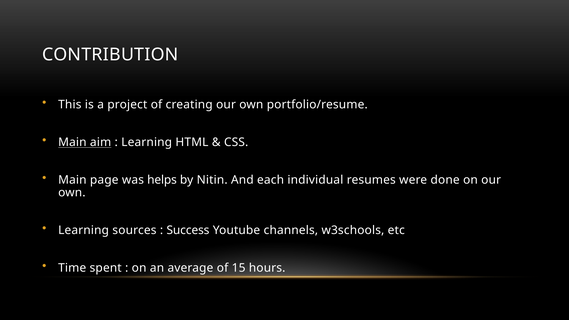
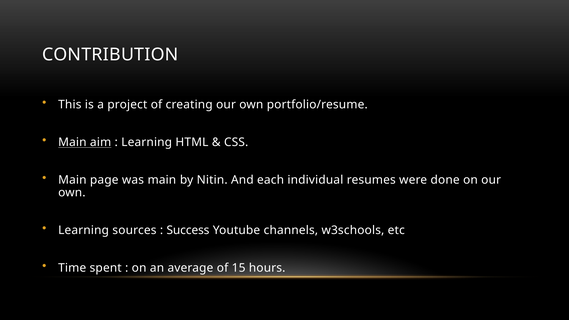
was helps: helps -> main (162, 180)
